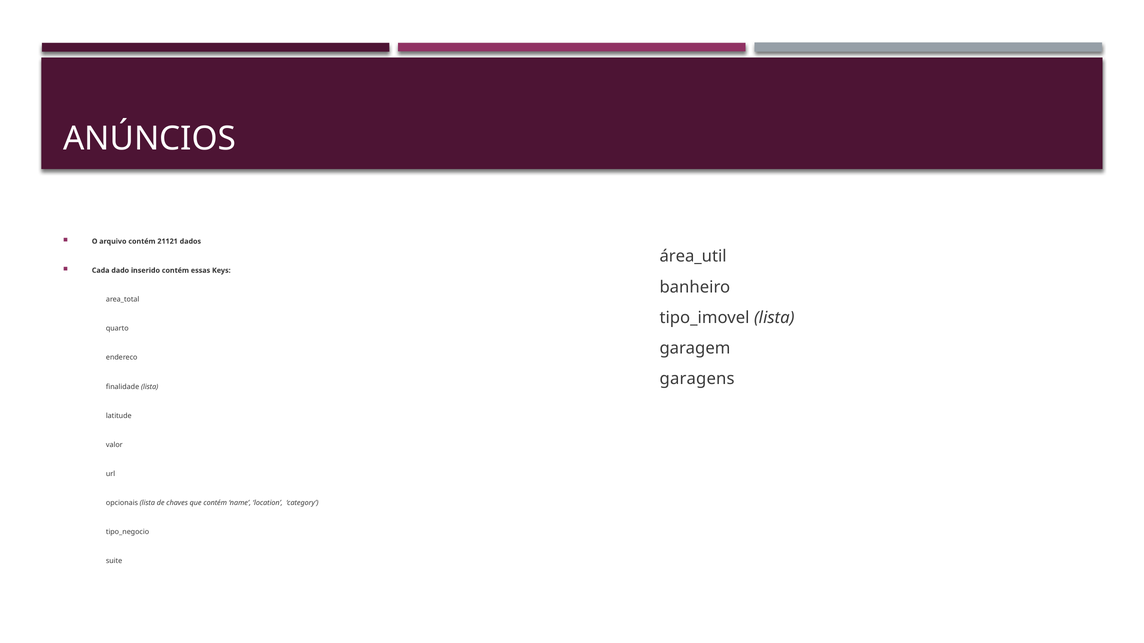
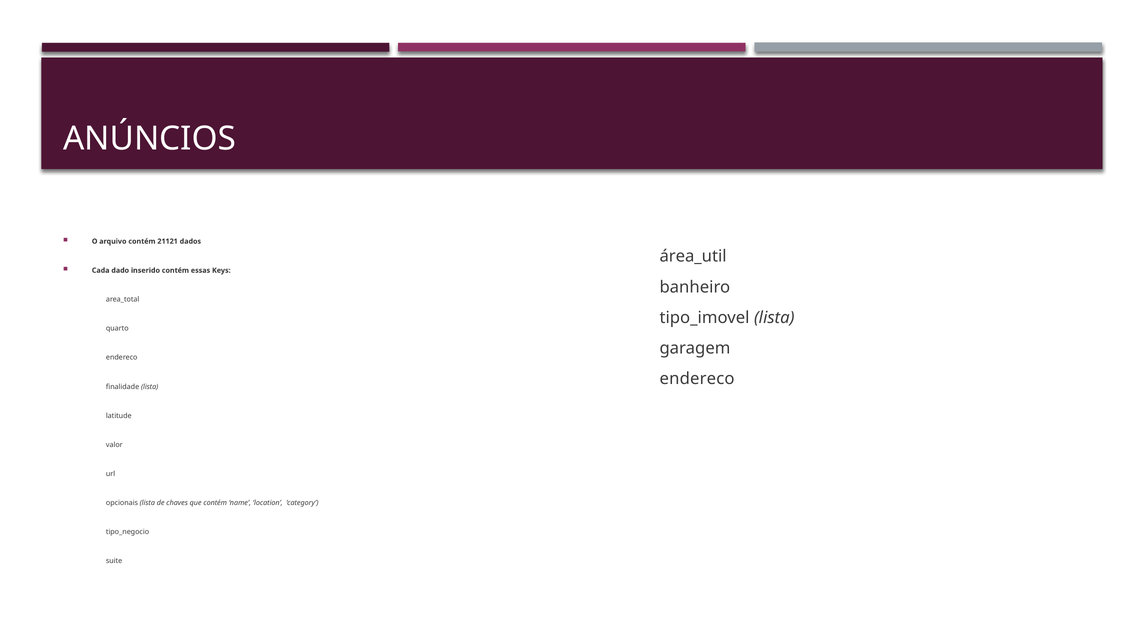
garagens: garagens -> endereco (697, 379)
